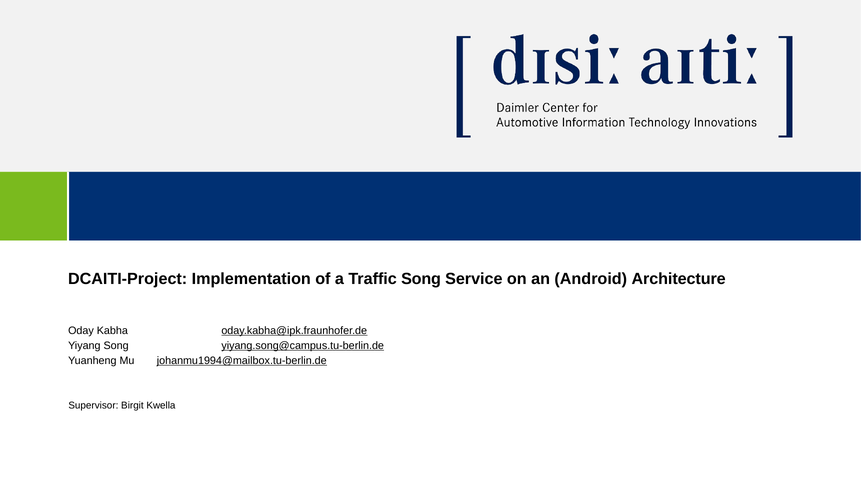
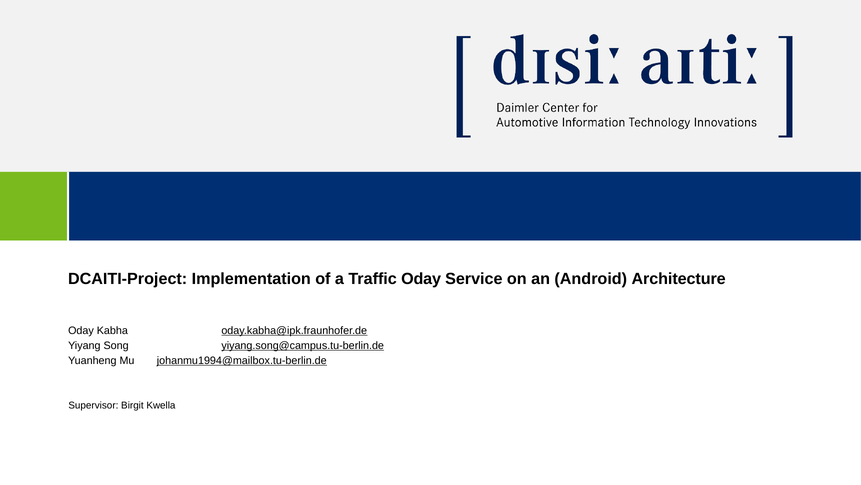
Traffic Song: Song -> Oday (421, 279)
